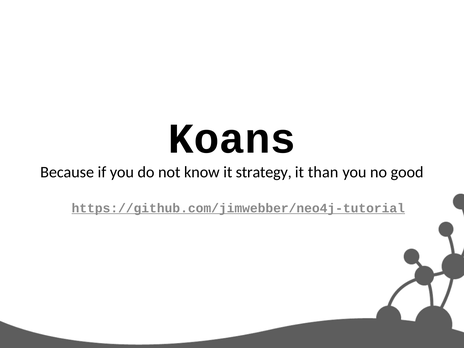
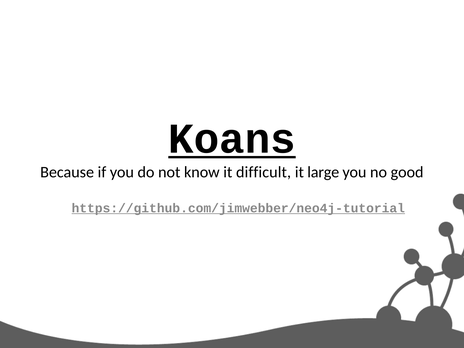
Koans underline: none -> present (232, 139)
strategy: strategy -> difficult (264, 172)
than: than -> large (323, 172)
